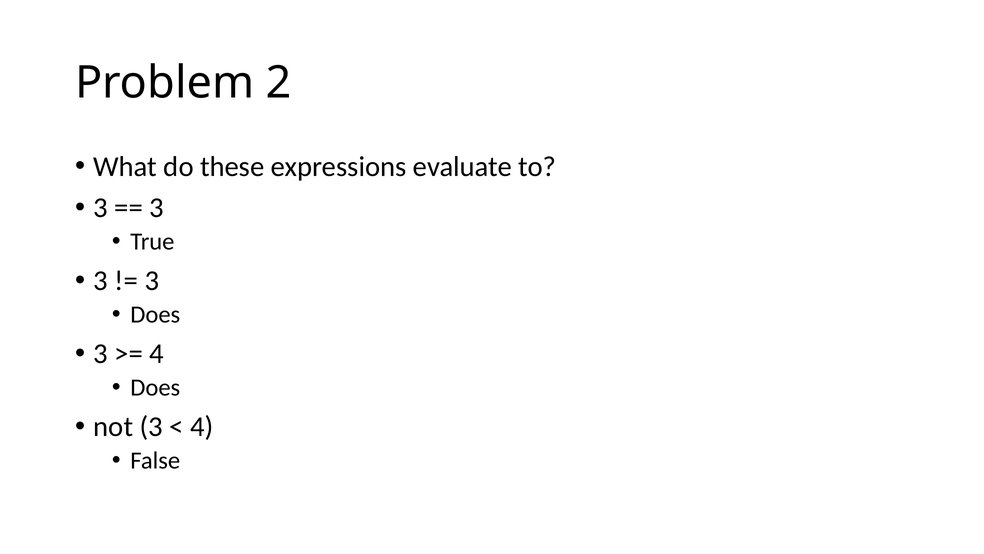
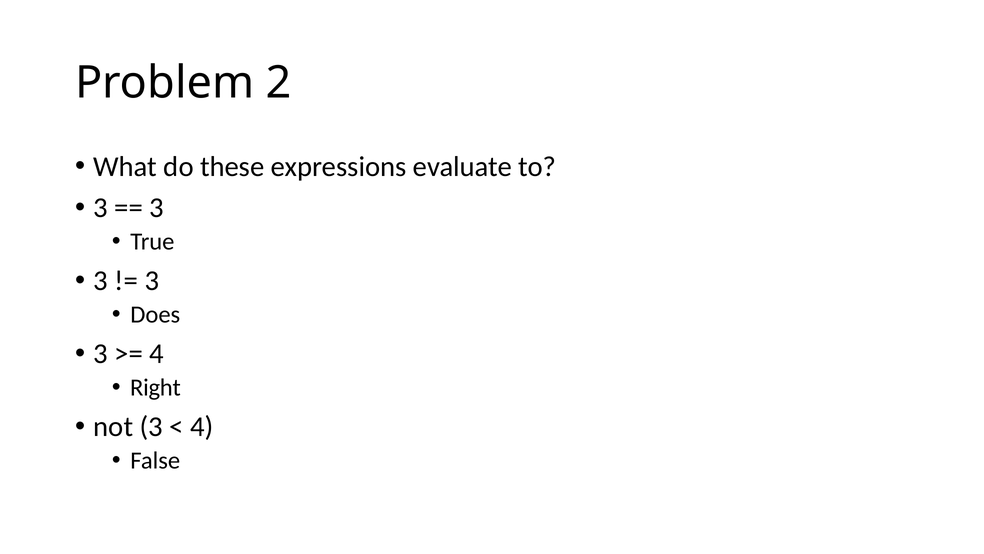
Does: Does -> Right (155, 387)
